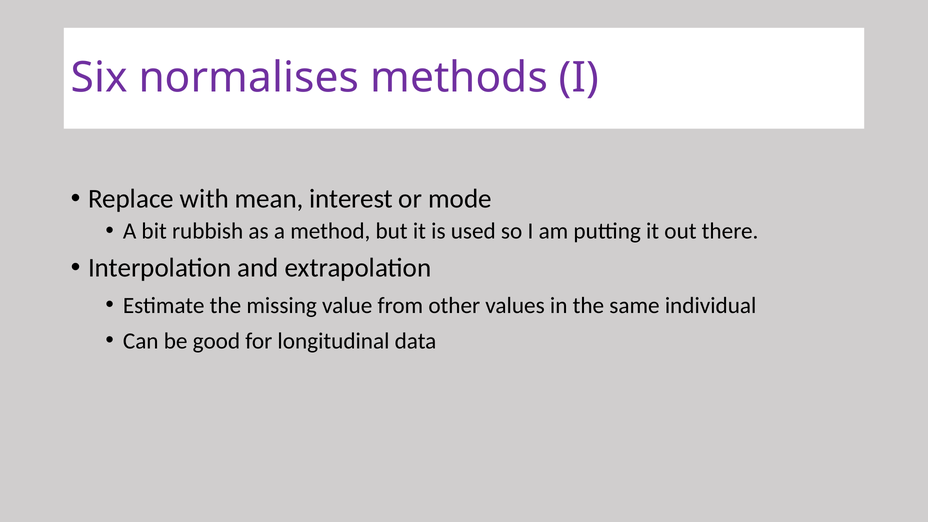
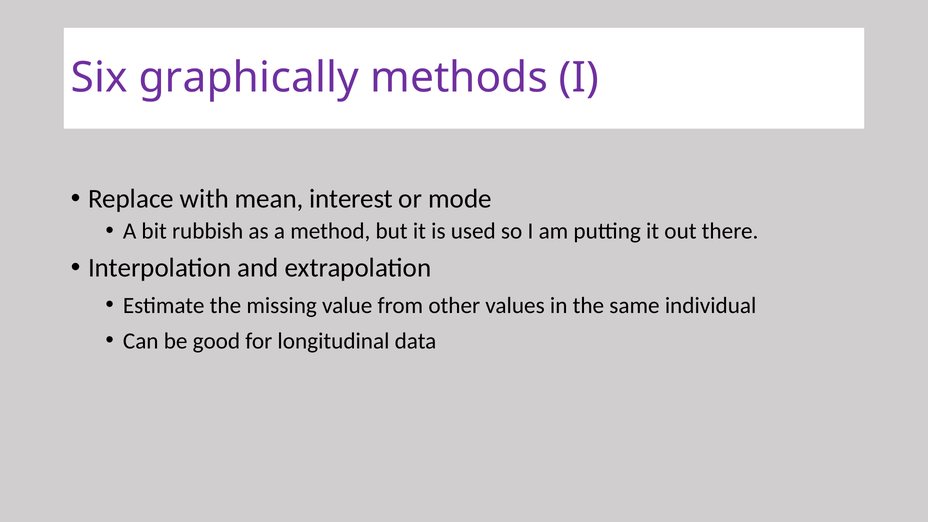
normalises: normalises -> graphically (249, 78)
